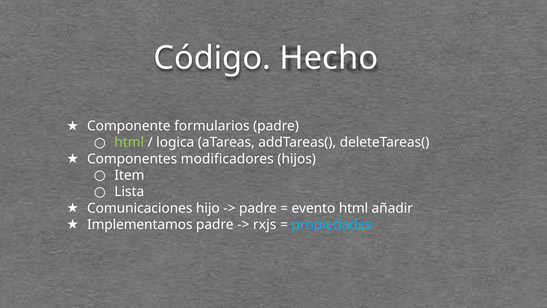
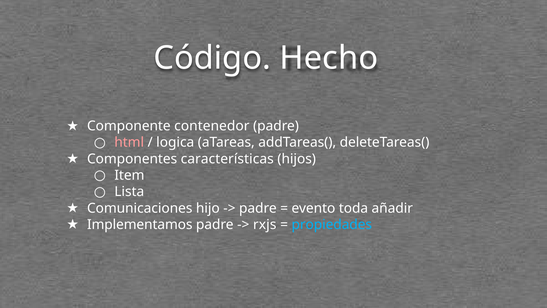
formularios: formularios -> contenedor (212, 126)
html colour: light green -> pink (129, 142)
modificadores: modificadores -> características (227, 159)
evento html: html -> toda (353, 208)
